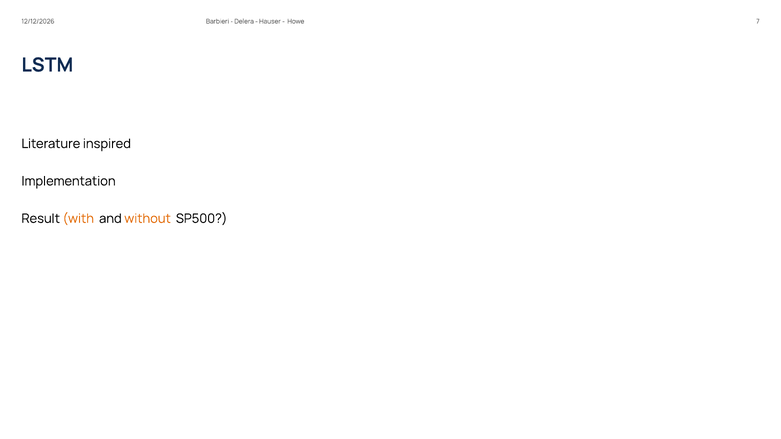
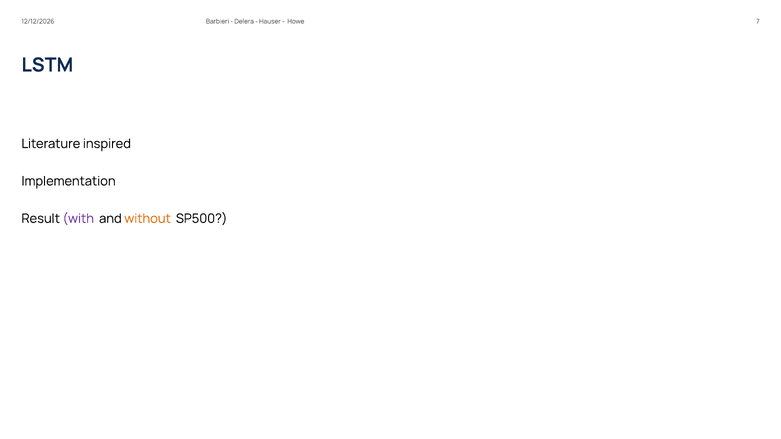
with colour: orange -> purple (78, 219)
